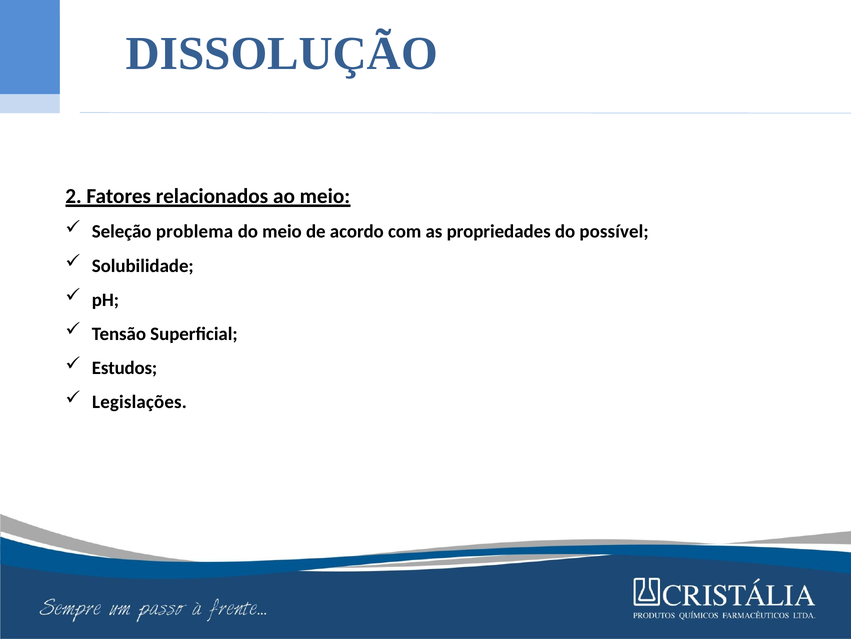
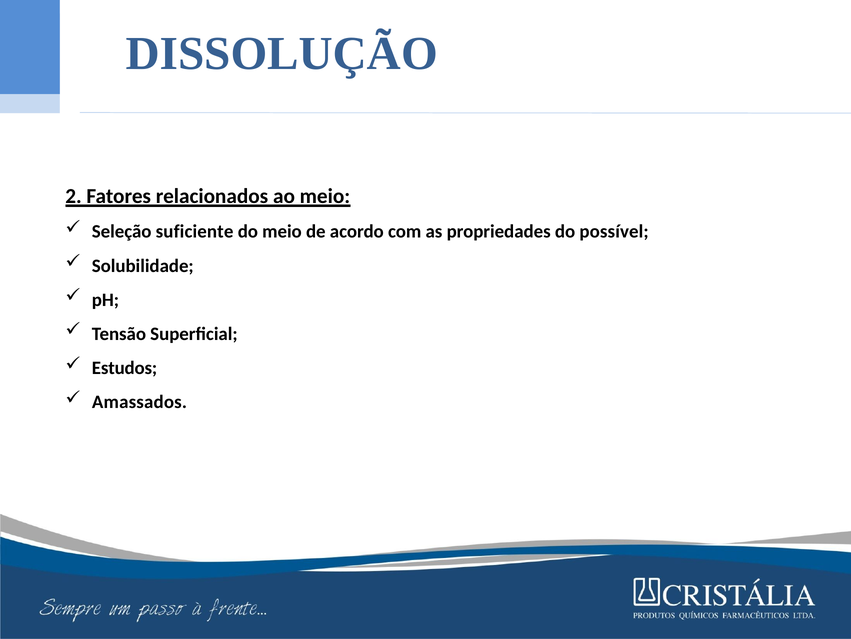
problema: problema -> suficiente (195, 231)
Legislações: Legislações -> Amassados (139, 401)
